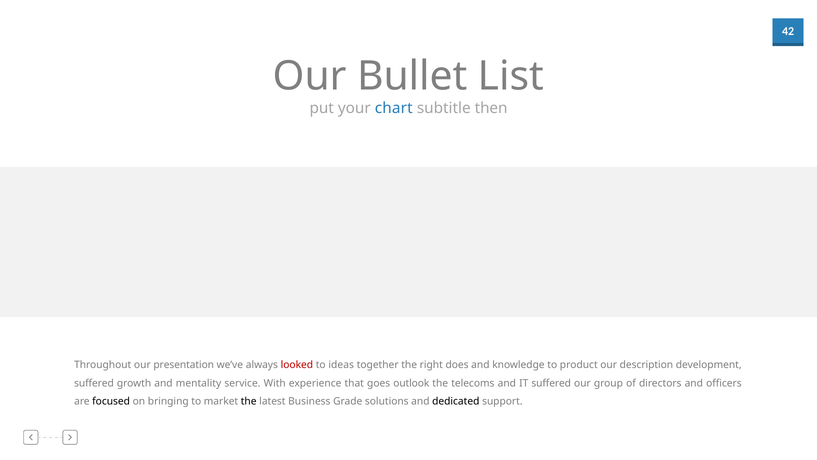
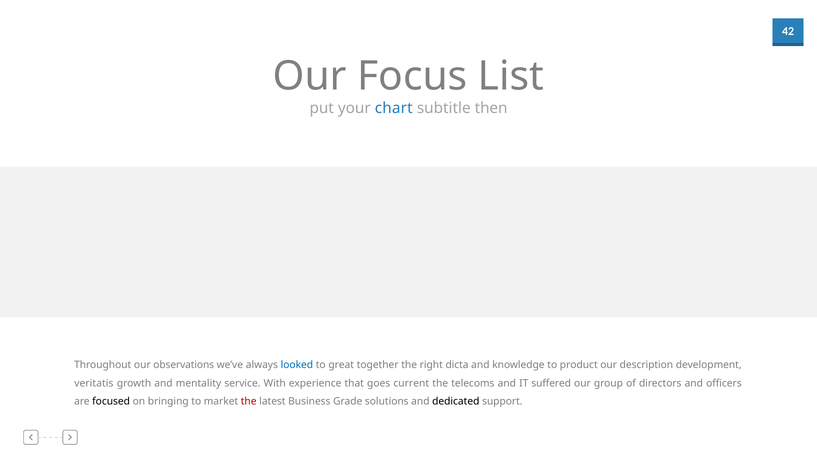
Bullet: Bullet -> Focus (412, 76)
presentation: presentation -> observations (184, 364)
looked colour: red -> blue (297, 364)
ideas: ideas -> great (341, 364)
does: does -> dicta (457, 364)
suffered: suffered -> veritatis (94, 383)
outlook: outlook -> current (411, 383)
the colour: black -> red (249, 401)
